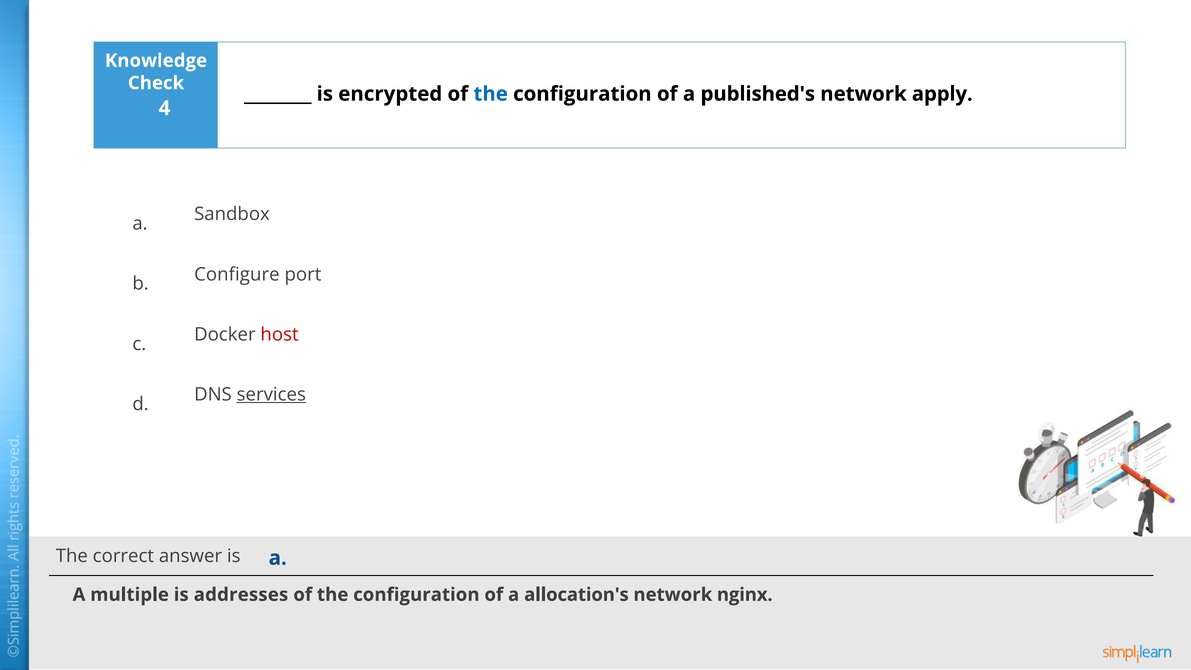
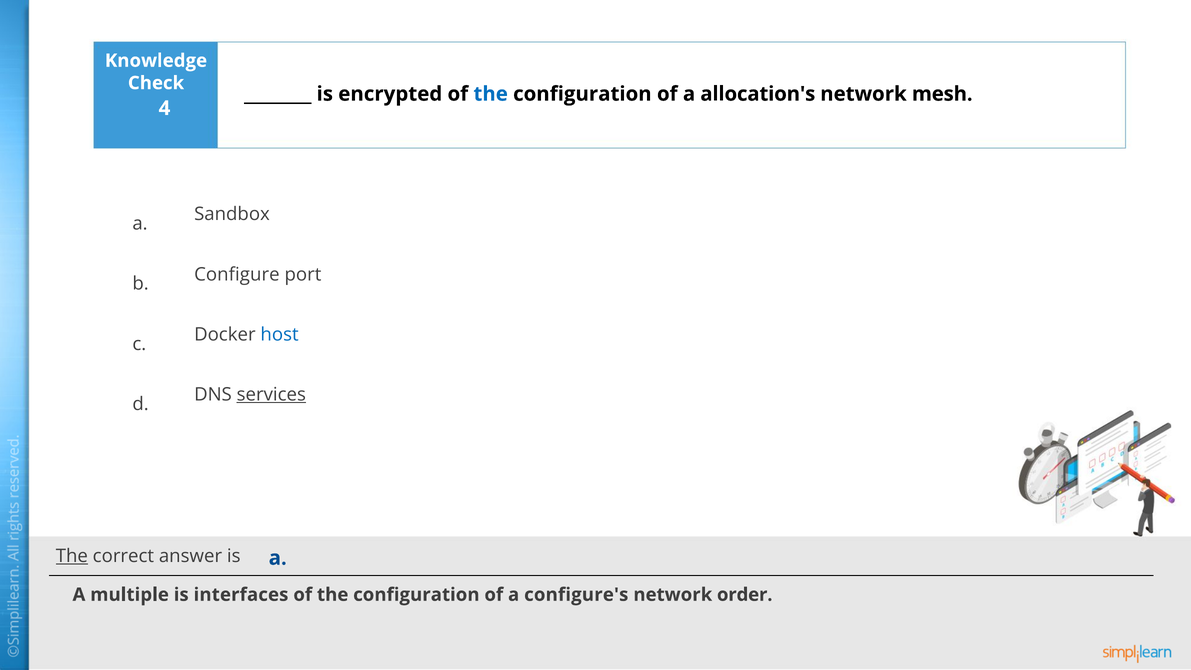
published's: published's -> allocation's (758, 94)
apply: apply -> mesh (942, 94)
host colour: red -> blue (280, 334)
The underline: none -> present (72, 556)
addresses: addresses -> interfaces (241, 595)
allocation's: allocation's -> configure's (576, 595)
nginx: nginx -> order (745, 595)
